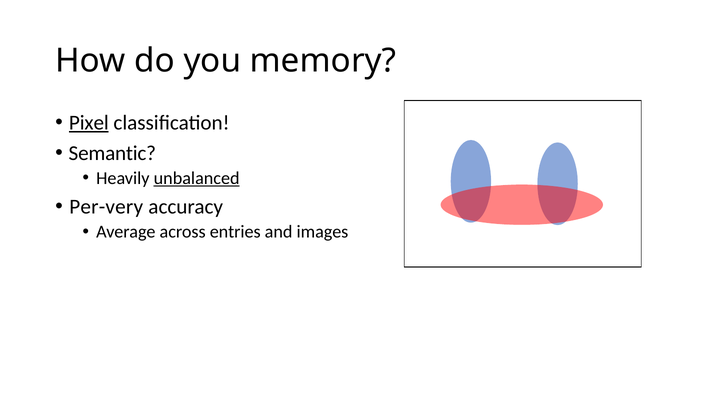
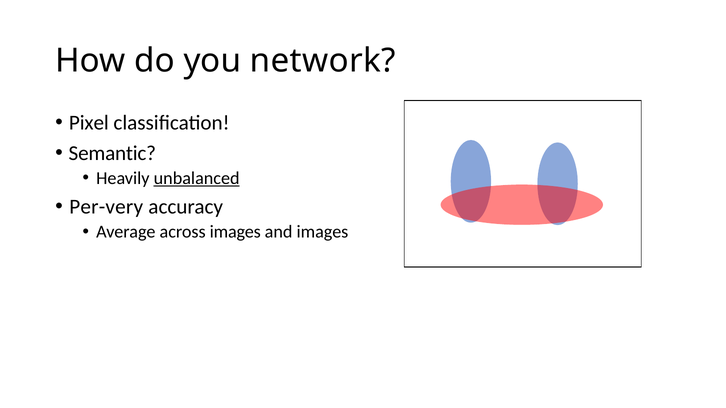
memory: memory -> network (323, 61)
Pixel underline: present -> none (89, 123)
across entries: entries -> images (235, 232)
